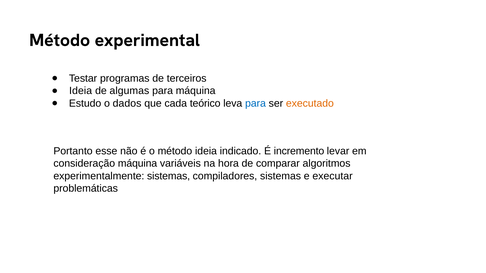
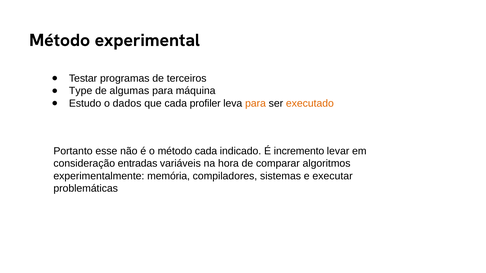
Ideia: Ideia -> Type (81, 91)
teórico: teórico -> profiler (205, 103)
para colour: blue -> orange (255, 103)
método ideia: ideia -> cada (206, 151)
consideração máquina: máquina -> entradas (138, 164)
experimentalmente sistemas: sistemas -> memória (169, 176)
